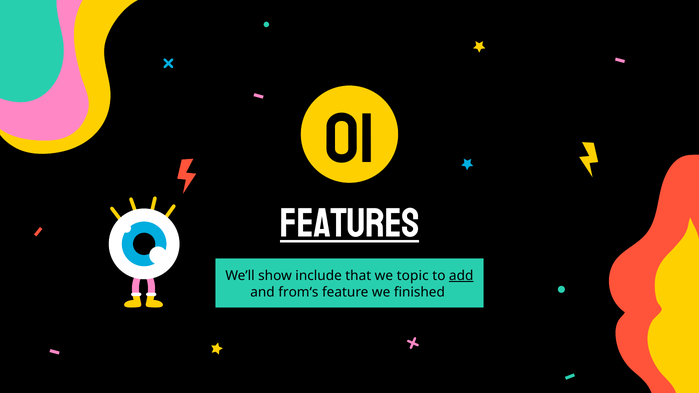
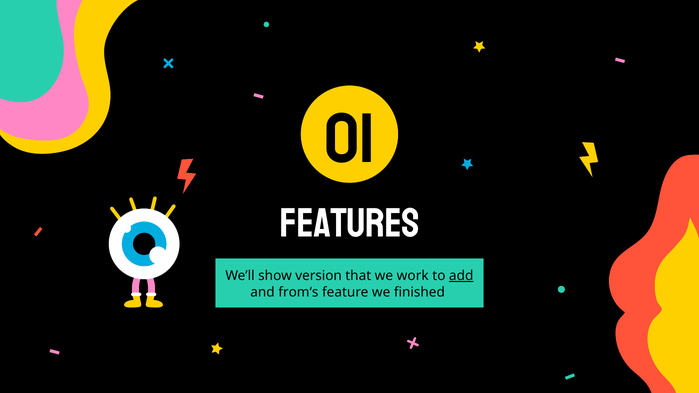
features underline: present -> none (350, 224)
include: include -> version (319, 276)
topic: topic -> work (413, 276)
